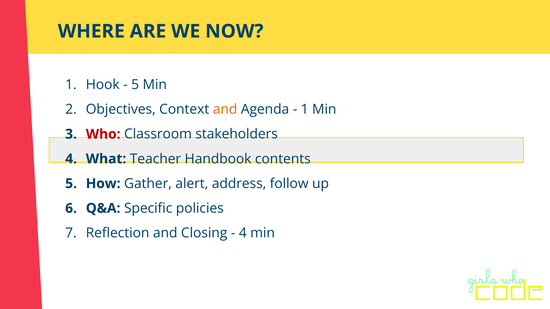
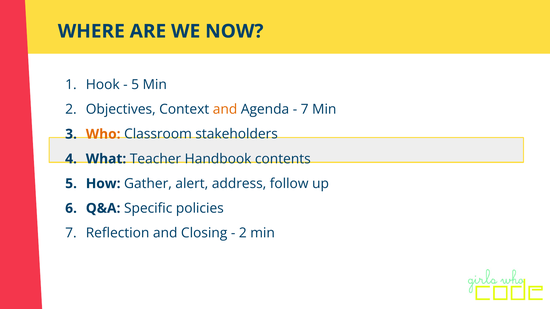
1: 1 -> 7 (305, 110)
Who colour: red -> orange (103, 134)
4: 4 -> 2 (243, 233)
